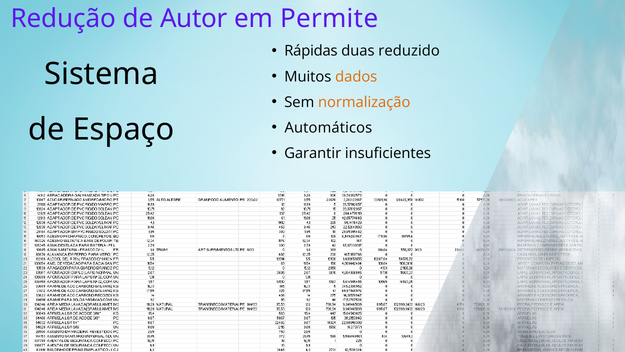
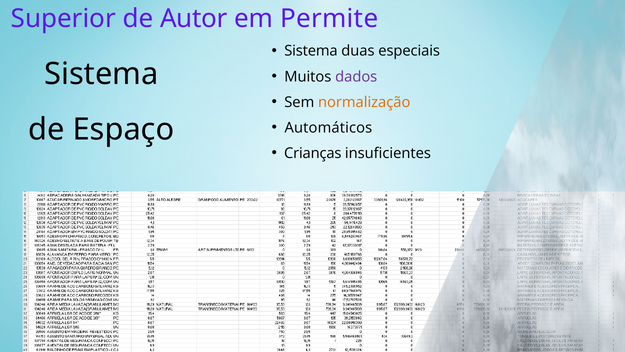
Redução: Redução -> Superior (63, 19)
Rápidas: Rápidas -> Sistema (311, 51)
reduzido: reduzido -> especiais (409, 51)
dados colour: orange -> purple (356, 77)
Garantir: Garantir -> Crianças (313, 153)
